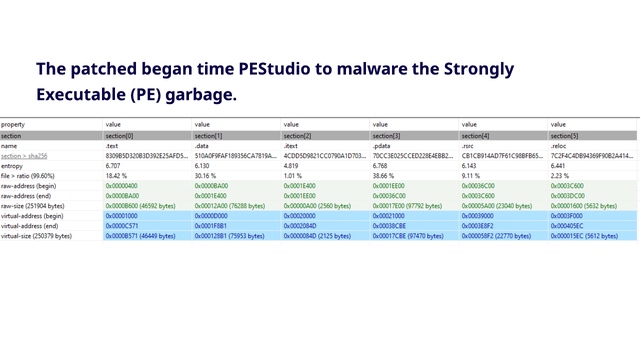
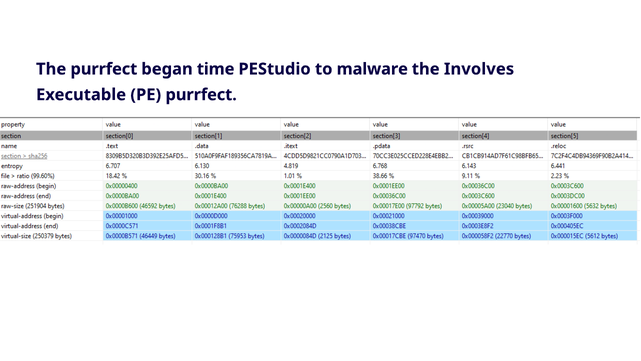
The patched: patched -> purrfect (104, 69)
Strongly: Strongly -> Involves (479, 69)
PE garbage: garbage -> purrfect (201, 95)
